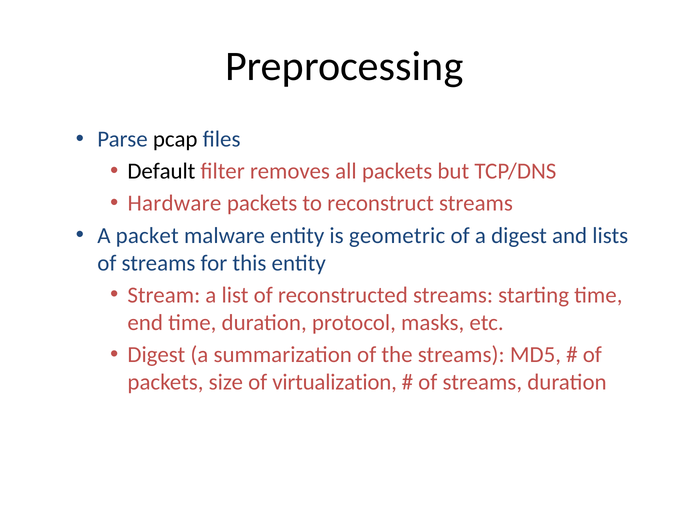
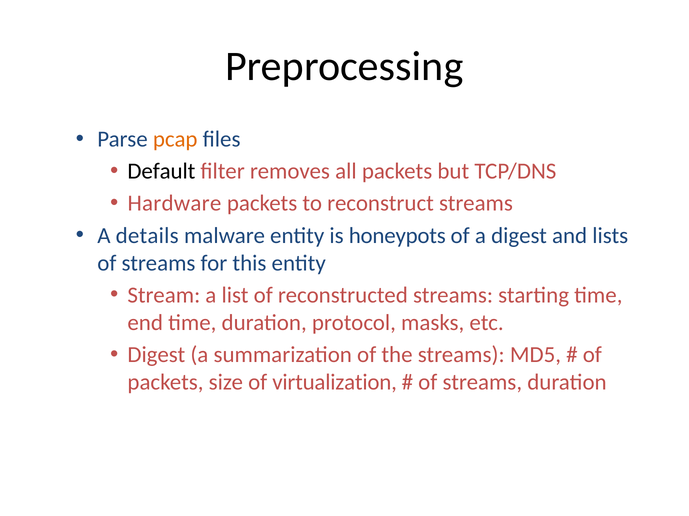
pcap colour: black -> orange (175, 139)
packet: packet -> details (147, 236)
geometric: geometric -> honeypots (397, 236)
